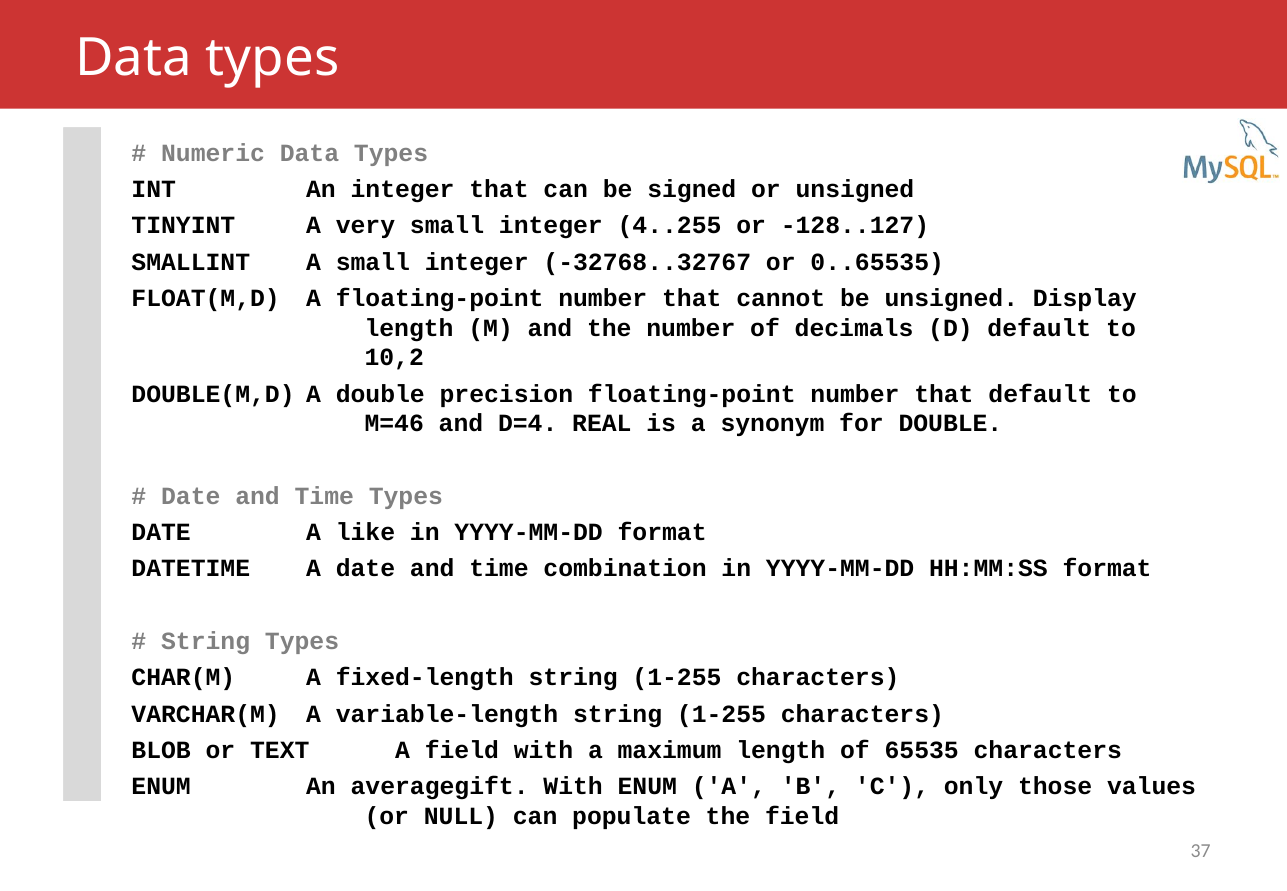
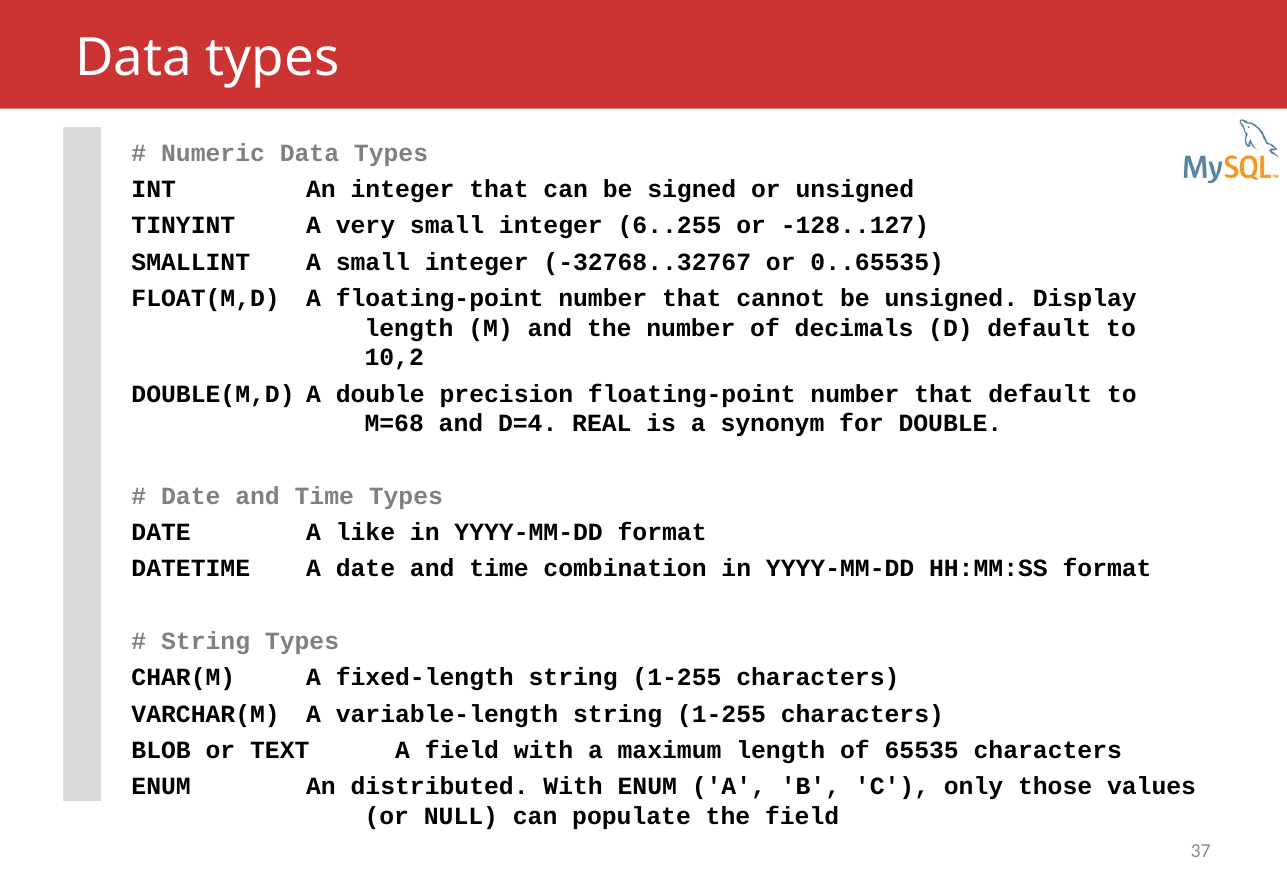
4..255: 4..255 -> 6..255 (670, 226)
M=46: M=46 -> M=68 (394, 424)
averagegift: averagegift -> distributed (440, 787)
